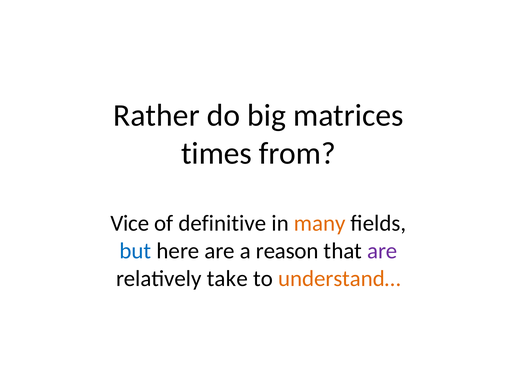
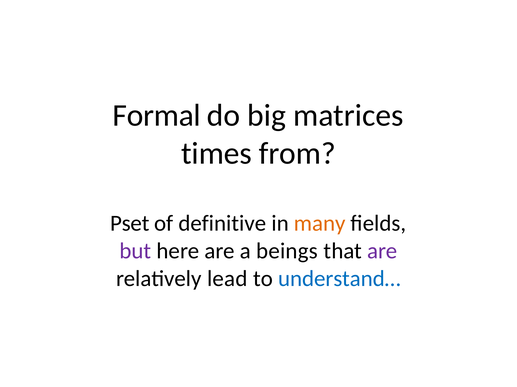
Rather: Rather -> Formal (157, 116)
Vice: Vice -> Pset (130, 224)
but colour: blue -> purple (135, 251)
reason: reason -> beings (287, 251)
take: take -> lead (227, 279)
understand… colour: orange -> blue (339, 279)
